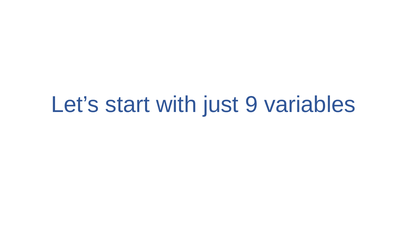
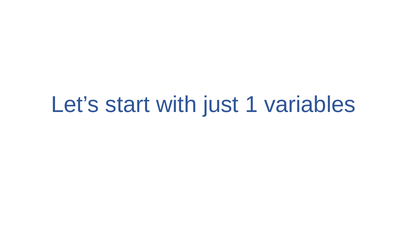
9: 9 -> 1 (251, 105)
